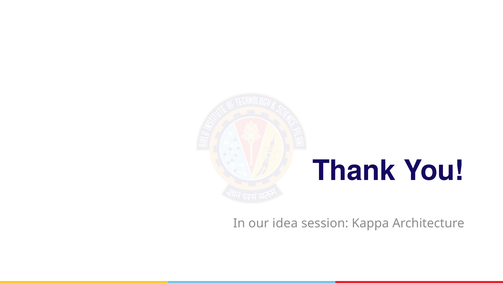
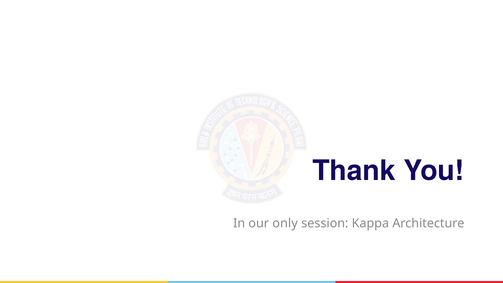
idea: idea -> only (285, 223)
